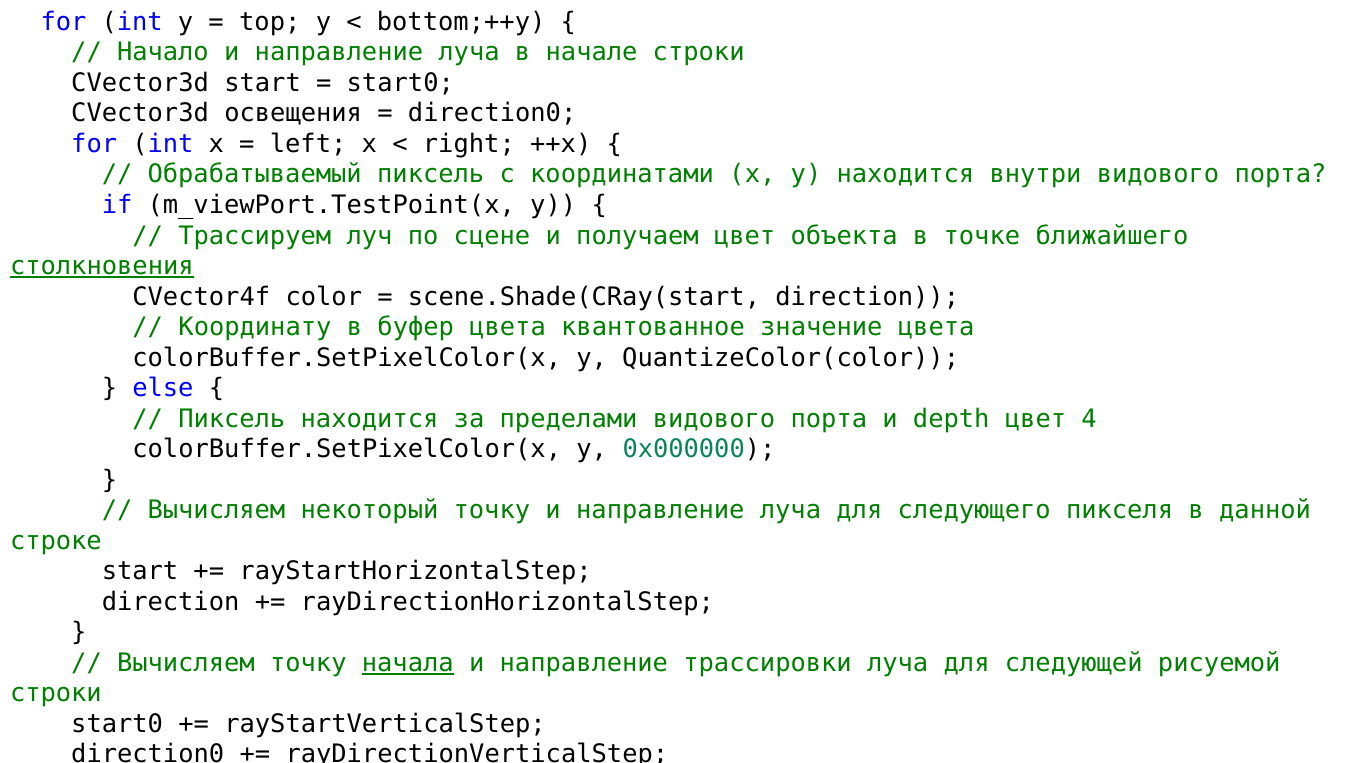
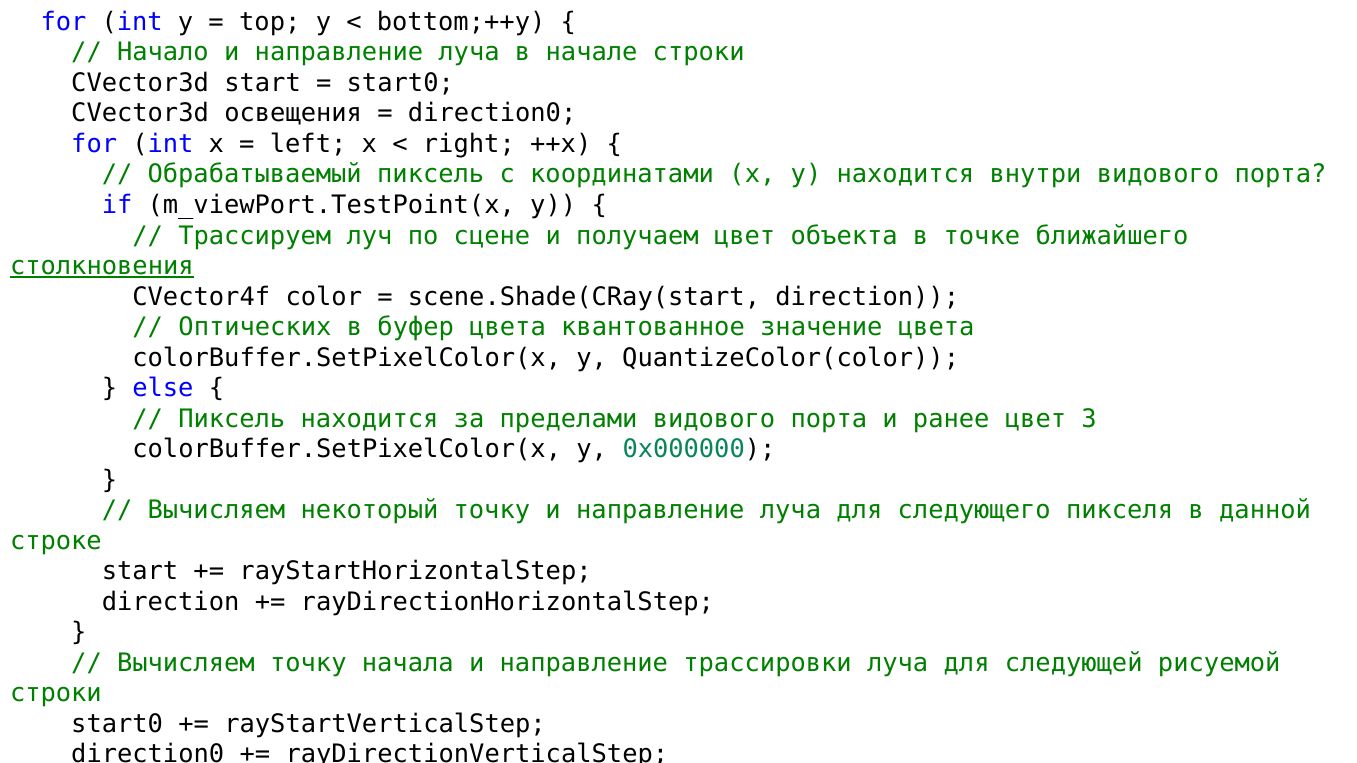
Координату: Координату -> Оптических (255, 327)
depth: depth -> ранее (951, 419)
4: 4 -> 3 (1089, 419)
начала underline: present -> none (408, 663)
